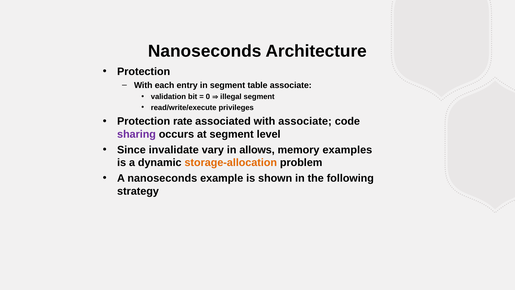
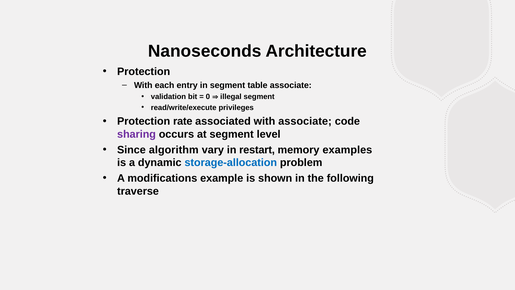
invalidate: invalidate -> algorithm (174, 150)
allows: allows -> restart (257, 150)
storage-allocation colour: orange -> blue (231, 163)
A nanoseconds: nanoseconds -> modifications (162, 178)
strategy: strategy -> traverse (138, 191)
